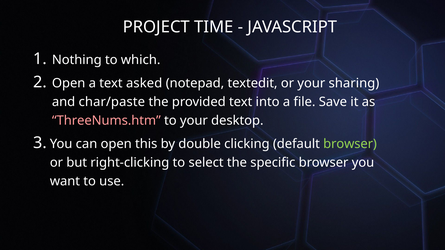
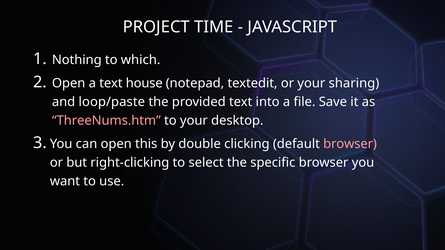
asked: asked -> house (144, 83)
char/paste: char/paste -> loop/paste (112, 102)
browser colour: light green -> pink (350, 144)
